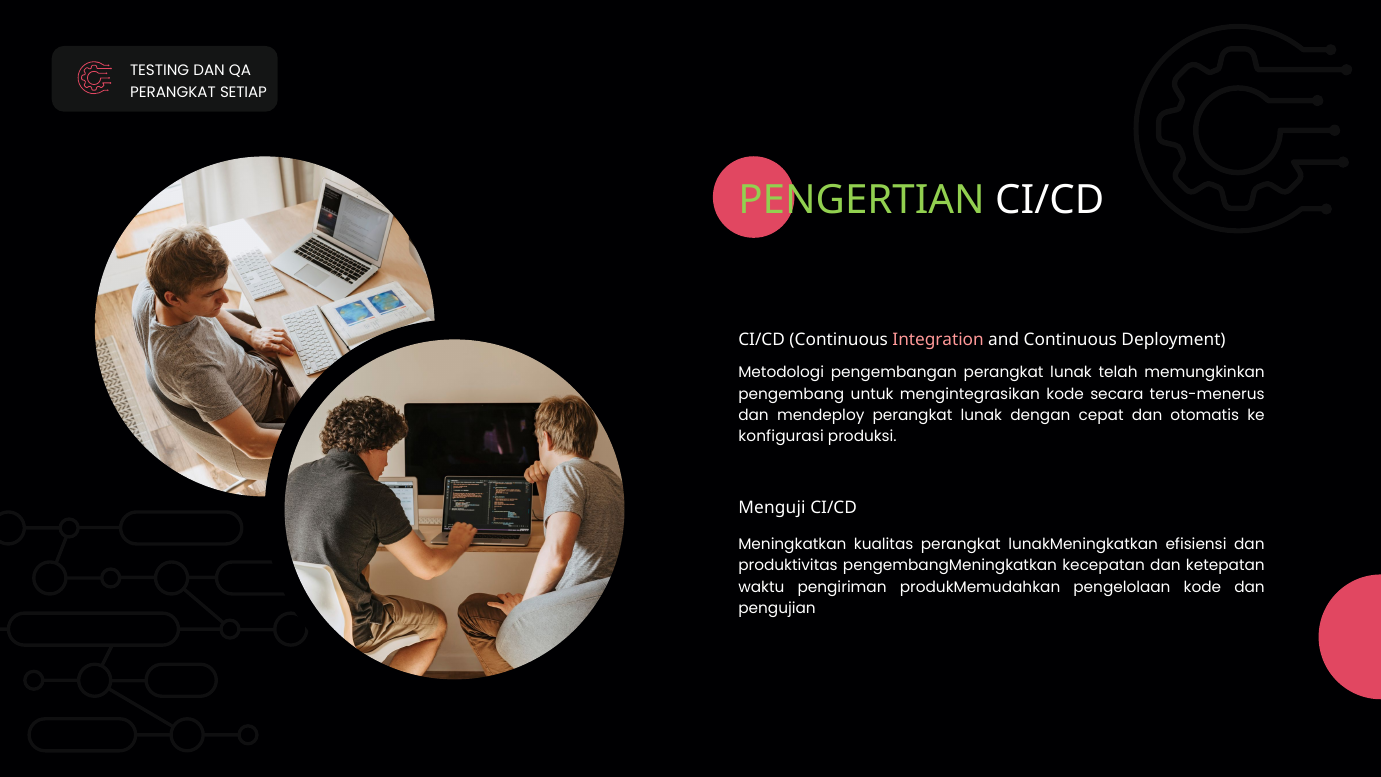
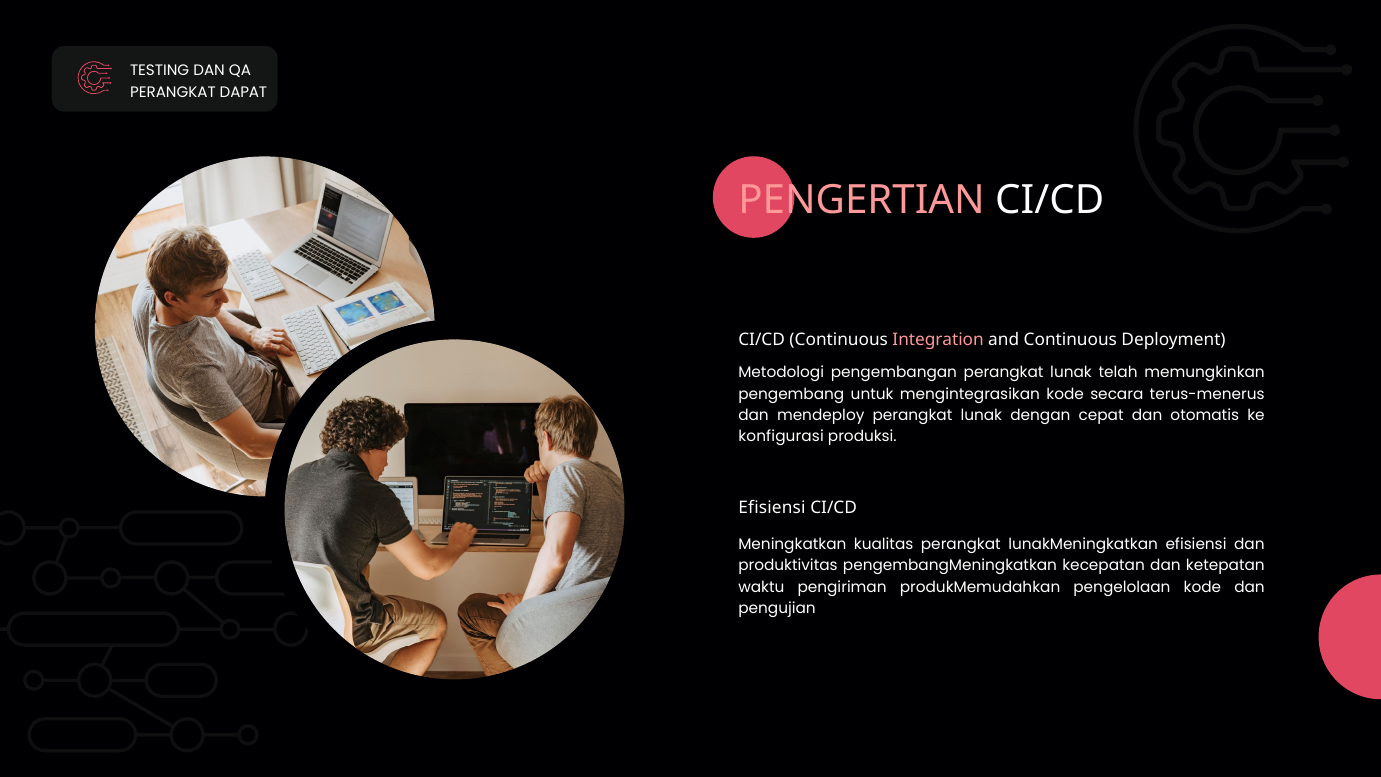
SETIAP: SETIAP -> DAPAT (243, 92)
PENGERTIAN colour: light green -> pink (862, 201)
Menguji: Menguji -> Efisiensi (772, 508)
